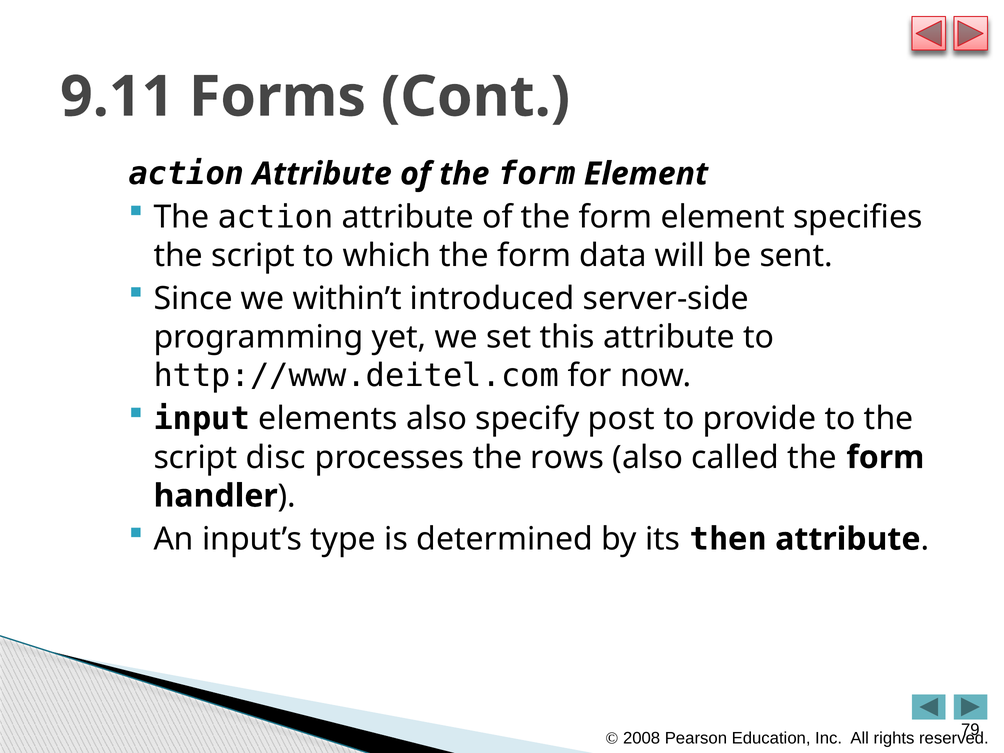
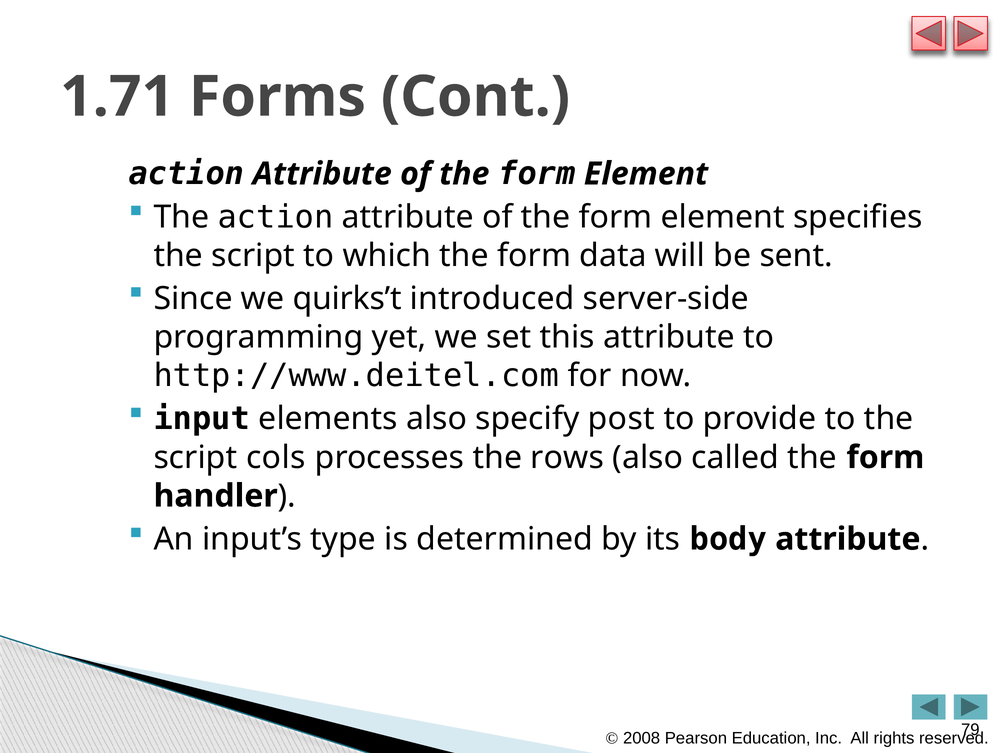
9.11: 9.11 -> 1.71 (117, 97)
within’t: within’t -> quirks’t (347, 299)
disc: disc -> cols (276, 457)
then: then -> body (728, 539)
